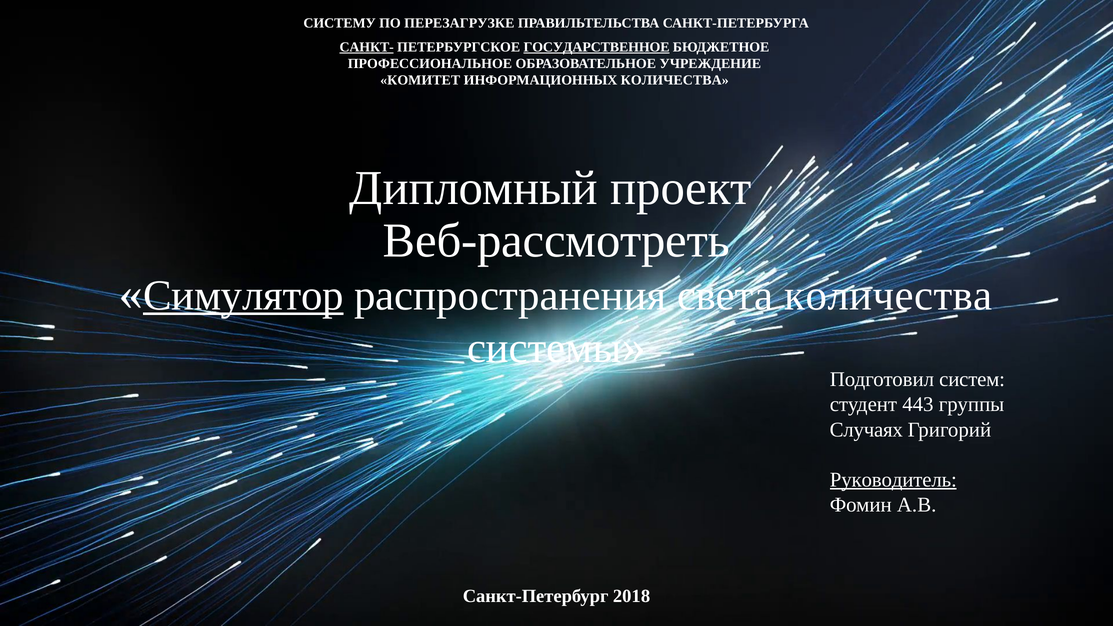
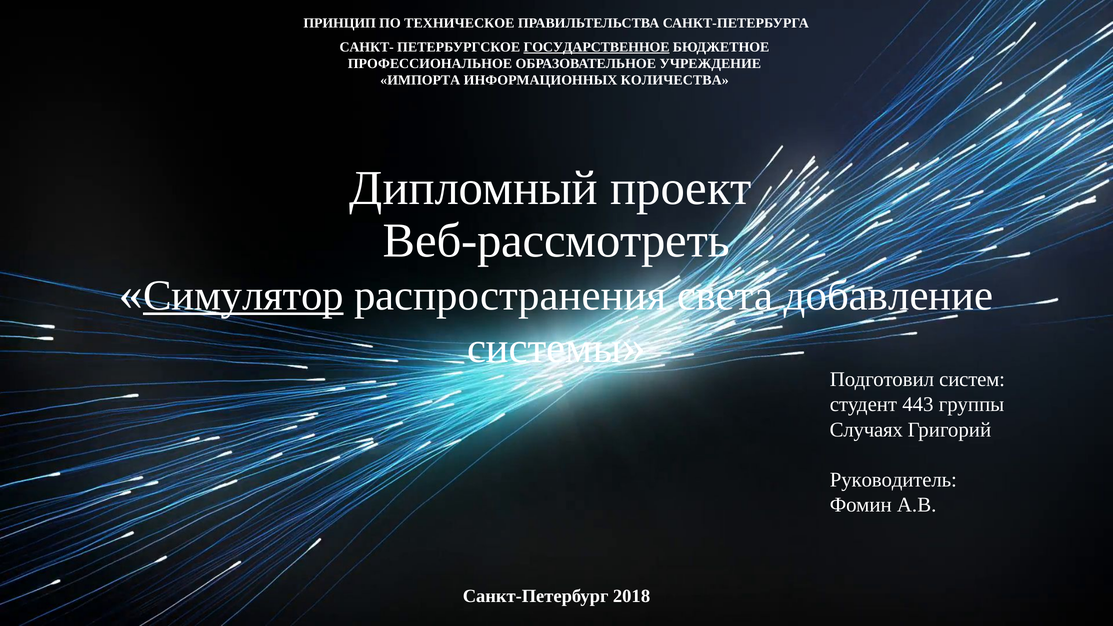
СИСТЕМУ: СИСТЕМУ -> ПРИНЦИП (340, 23)
ПЕРЕЗАГРУЗКЕ: ПЕРЕЗАГРУЗКЕ -> ТЕХНИЧЕСКОЕ (459, 23)
САНКТ- underline: present -> none (367, 47)
КОМИТЕТ: КОМИТЕТ -> ИМПОРТА (420, 80)
света количества: количества -> добавление (889, 295)
Руководитель underline: present -> none (893, 480)
